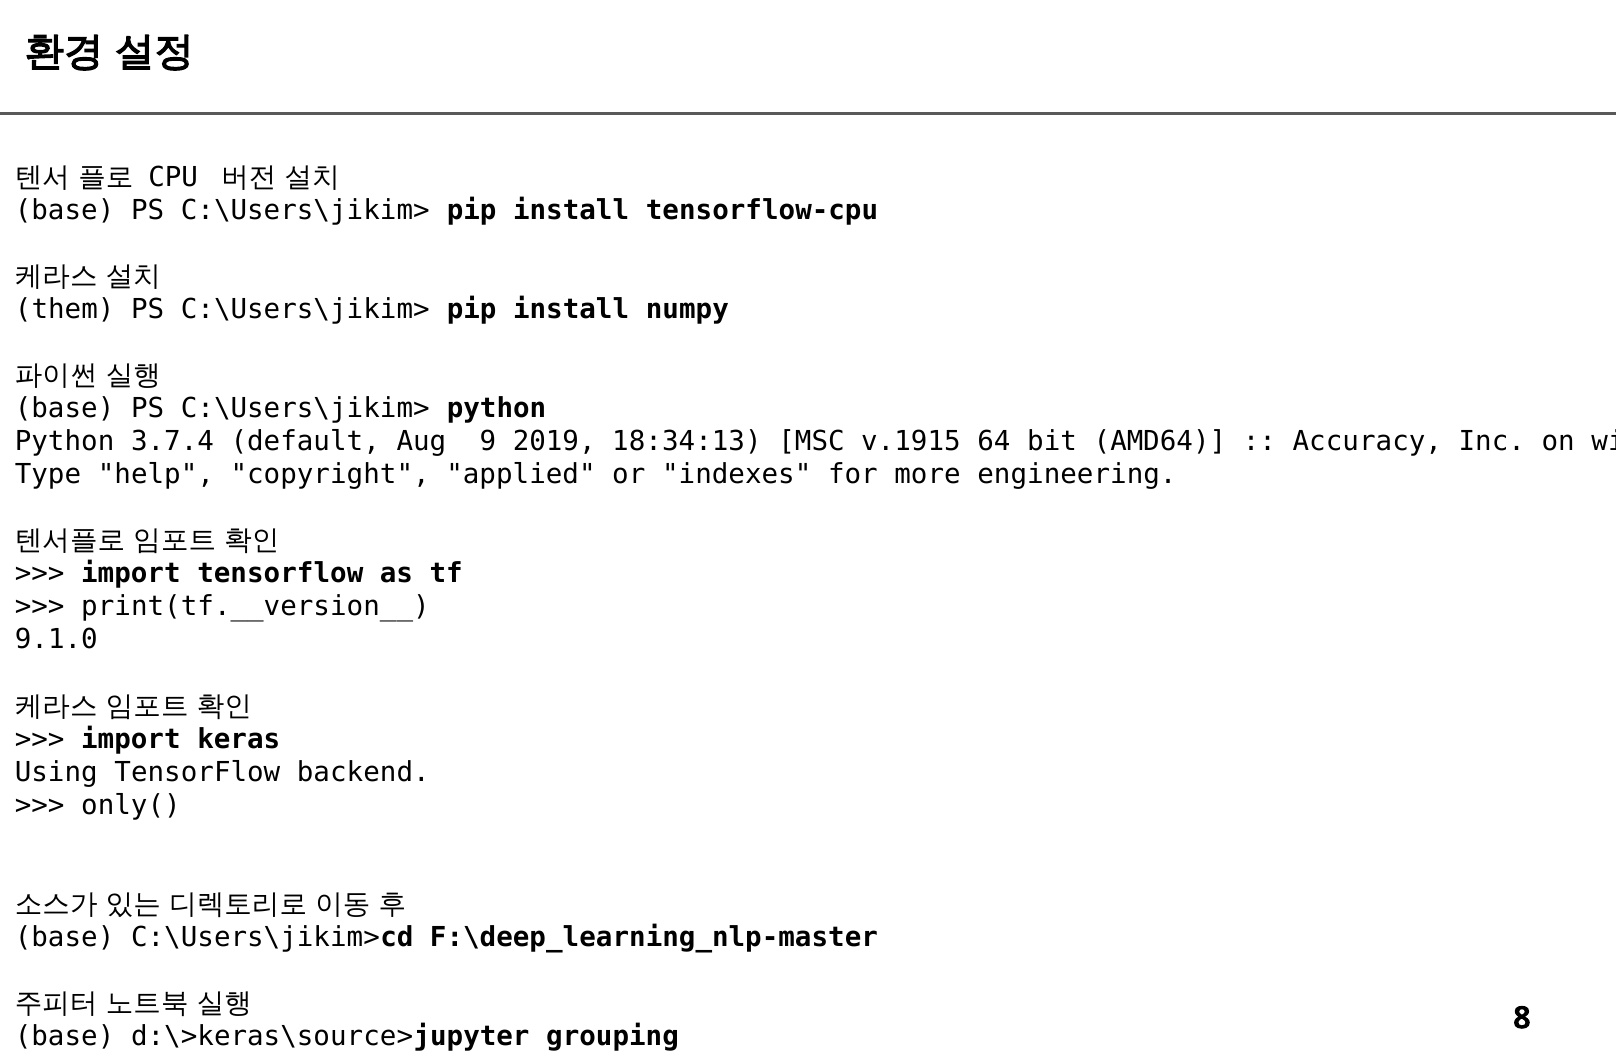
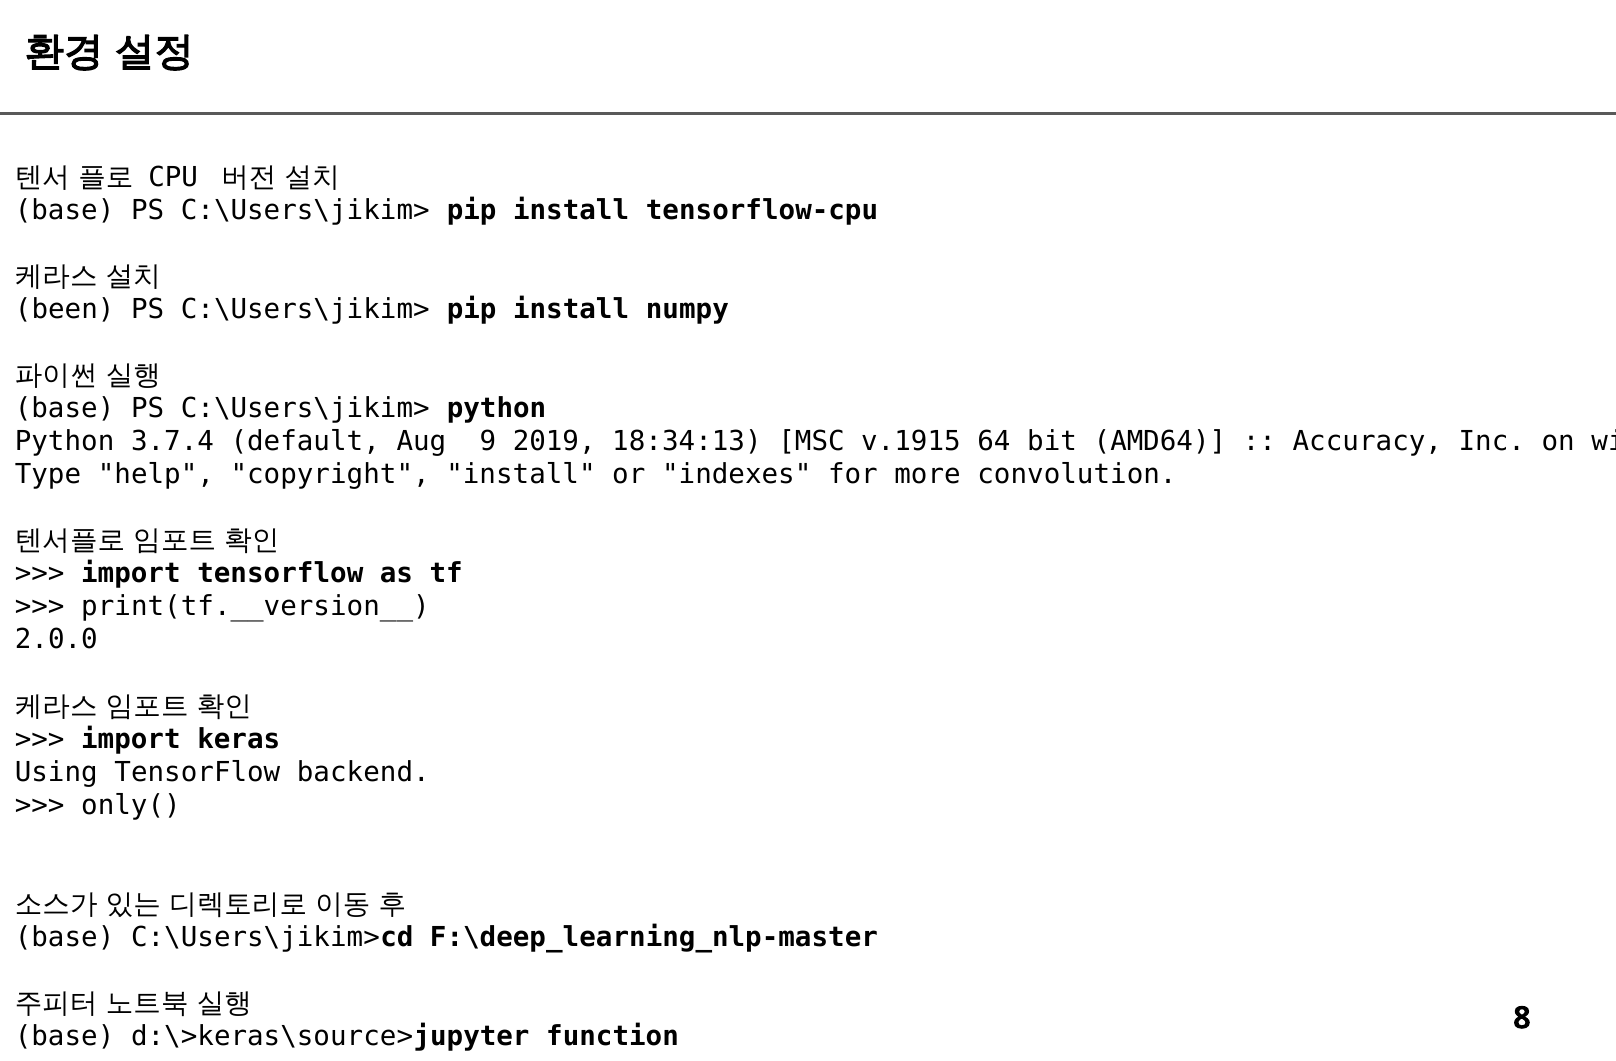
them: them -> been (65, 310)
copyright applied: applied -> install (521, 475)
engineering: engineering -> convolution (1077, 475)
9.1.0: 9.1.0 -> 2.0.0 (56, 640)
grouping: grouping -> function (613, 1037)
